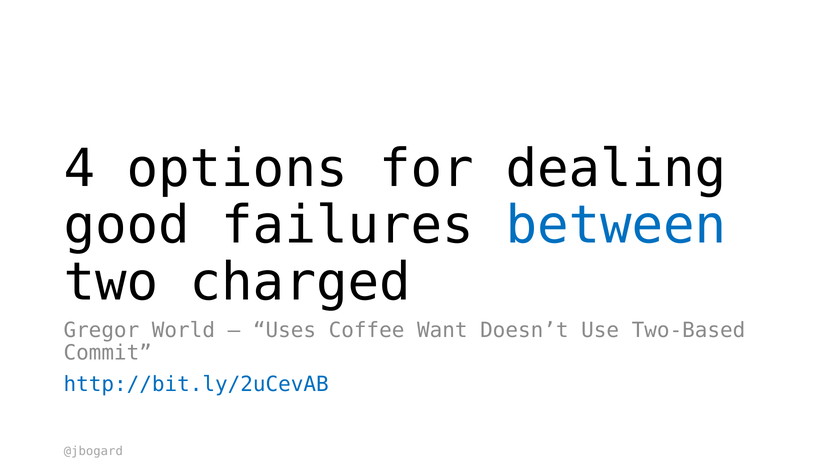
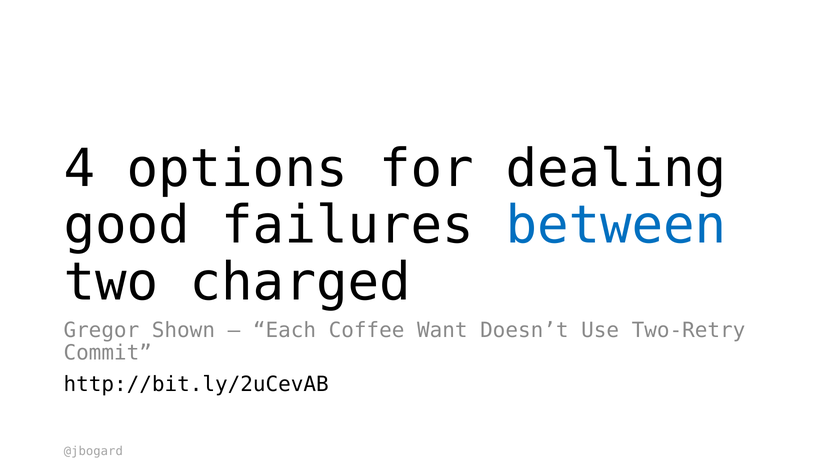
World: World -> Shown (183, 330)
Uses: Uses -> Each (284, 330)
Two-Based: Two-Based -> Two-Retry (688, 330)
http://bit.ly/2uCevAB colour: blue -> black (196, 384)
